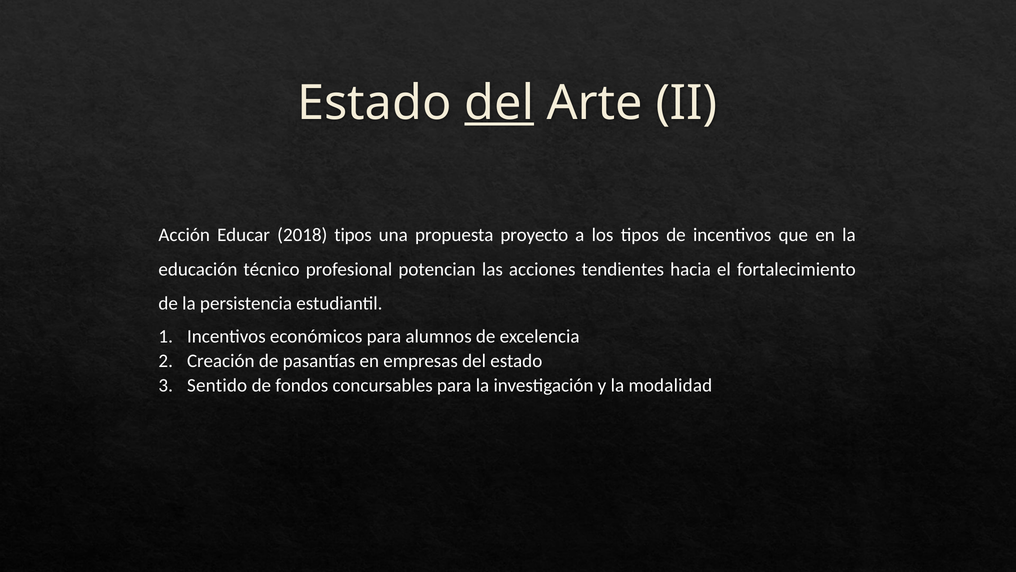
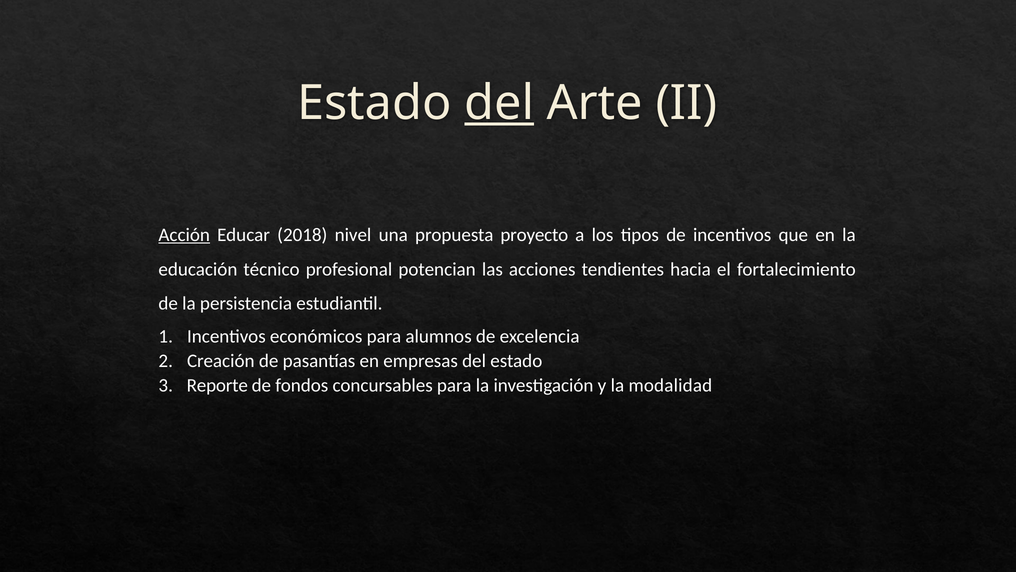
Acción underline: none -> present (184, 235)
2018 tipos: tipos -> nivel (353, 235)
Sentido: Sentido -> Reporte (217, 385)
